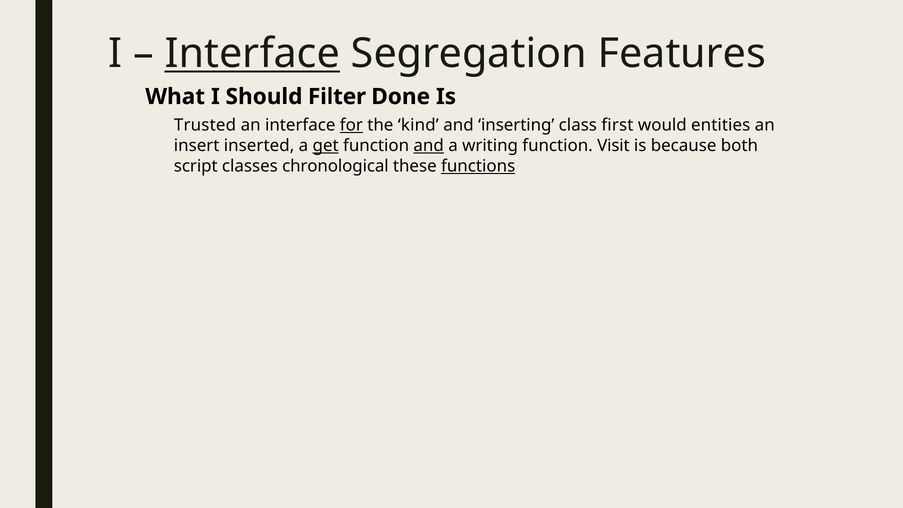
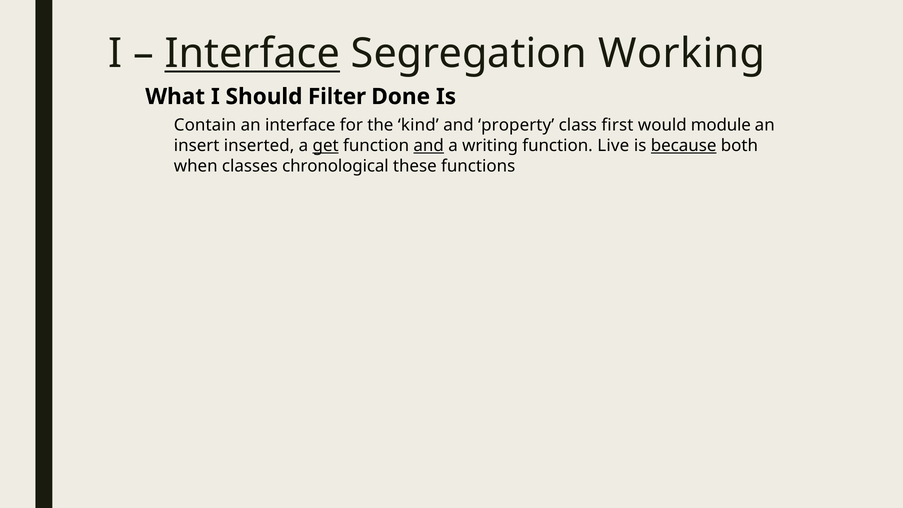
Features: Features -> Working (682, 54)
Trusted: Trusted -> Contain (205, 125)
for underline: present -> none (351, 125)
inserting: inserting -> property (516, 125)
entities: entities -> module (721, 125)
Visit: Visit -> Live (613, 146)
because underline: none -> present (684, 146)
script: script -> when (196, 166)
functions underline: present -> none (478, 166)
